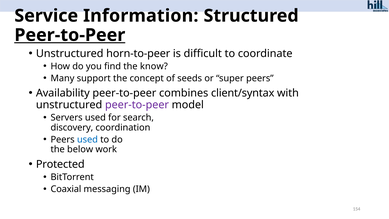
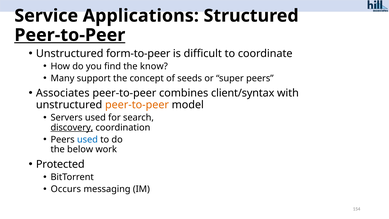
Information: Information -> Applications (141, 16)
horn-to-peer: horn-to-peer -> form-to-peer (138, 53)
Availability: Availability -> Associates (63, 93)
peer-to-peer colour: purple -> orange (137, 105)
discovery underline: none -> present (72, 127)
Coaxial: Coaxial -> Occurs (66, 189)
